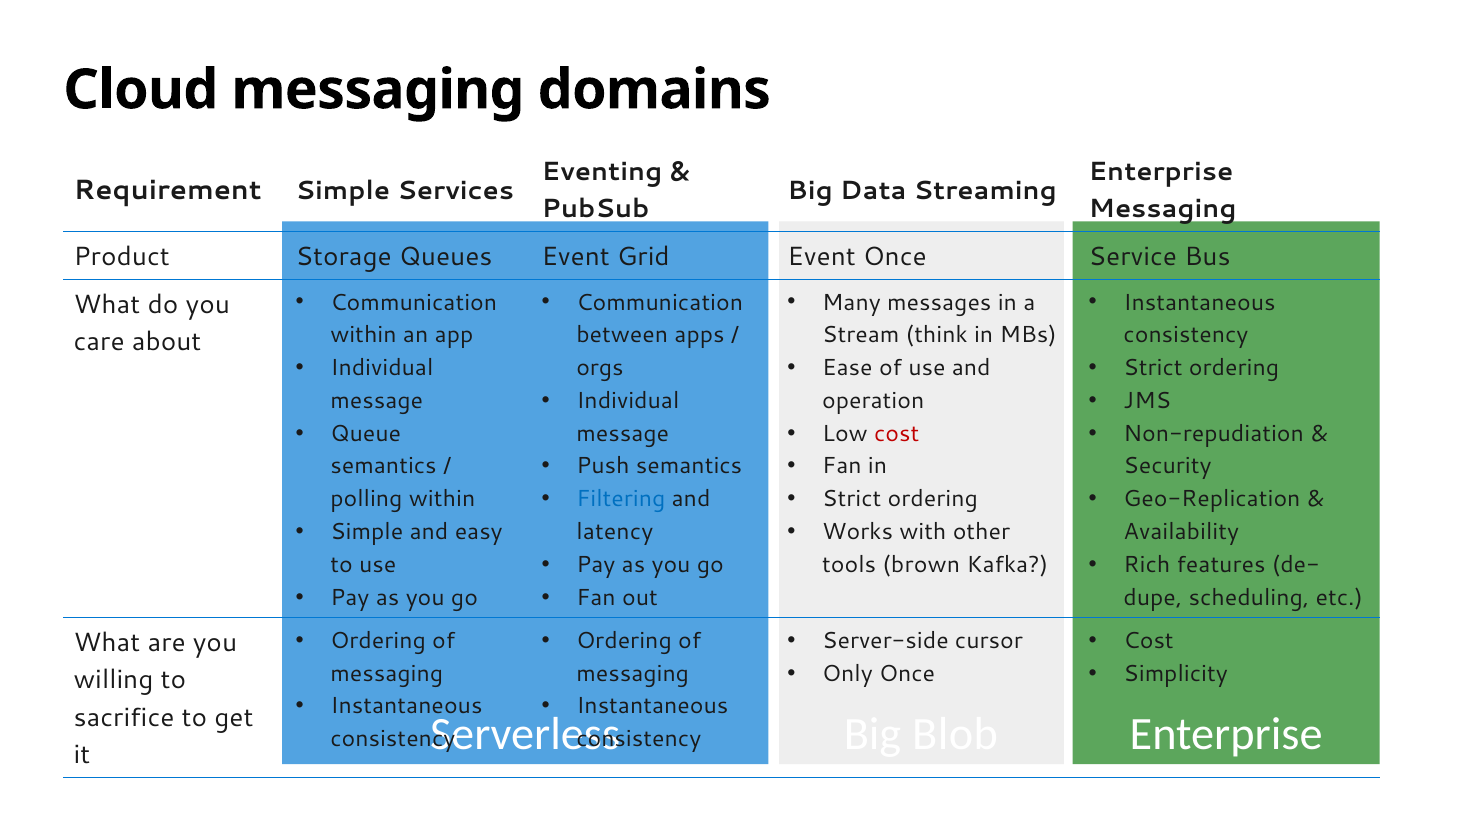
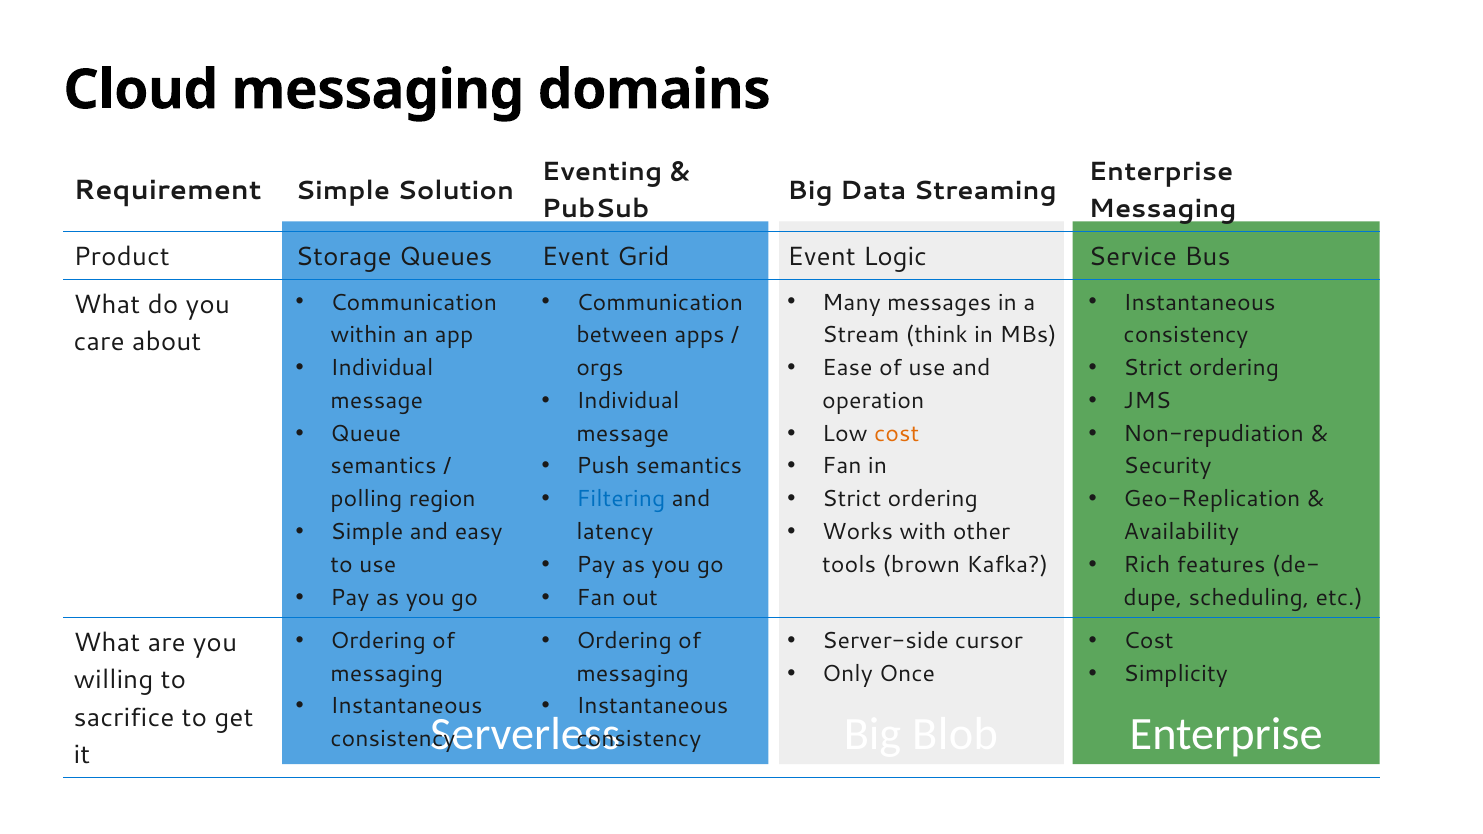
Services: Services -> Solution (456, 191)
Event Once: Once -> Logic (895, 257)
cost colour: red -> orange (897, 434)
polling within: within -> region (442, 499)
